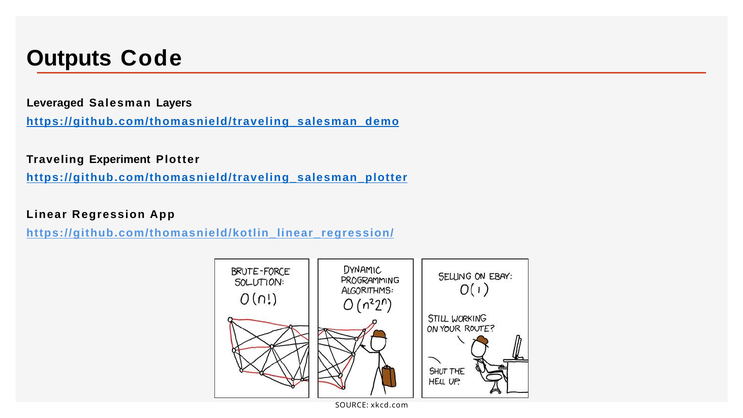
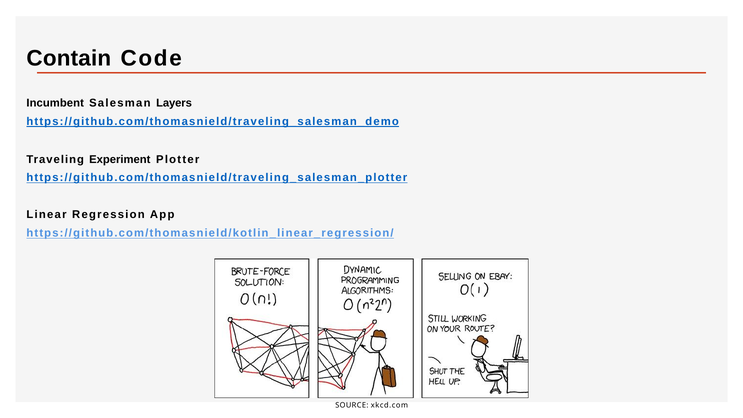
Outputs: Outputs -> Contain (69, 58)
Leveraged: Leveraged -> Incumbent (55, 103)
